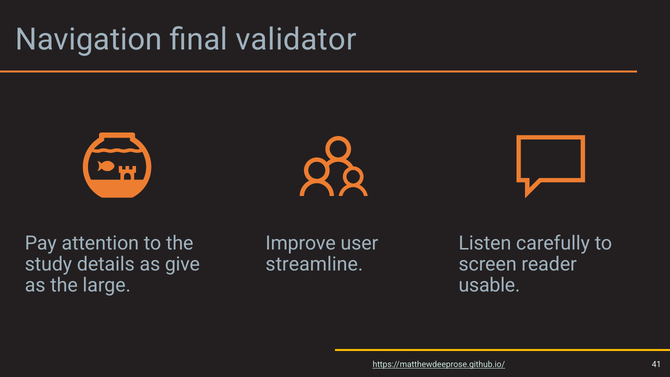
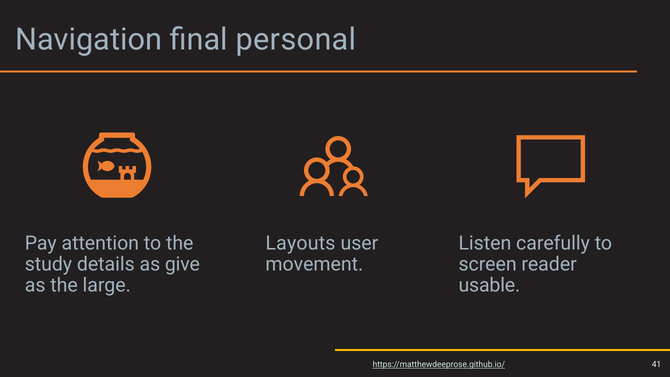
validator: validator -> personal (296, 40)
Improve: Improve -> Layouts (300, 243)
streamline: streamline -> movement (314, 264)
